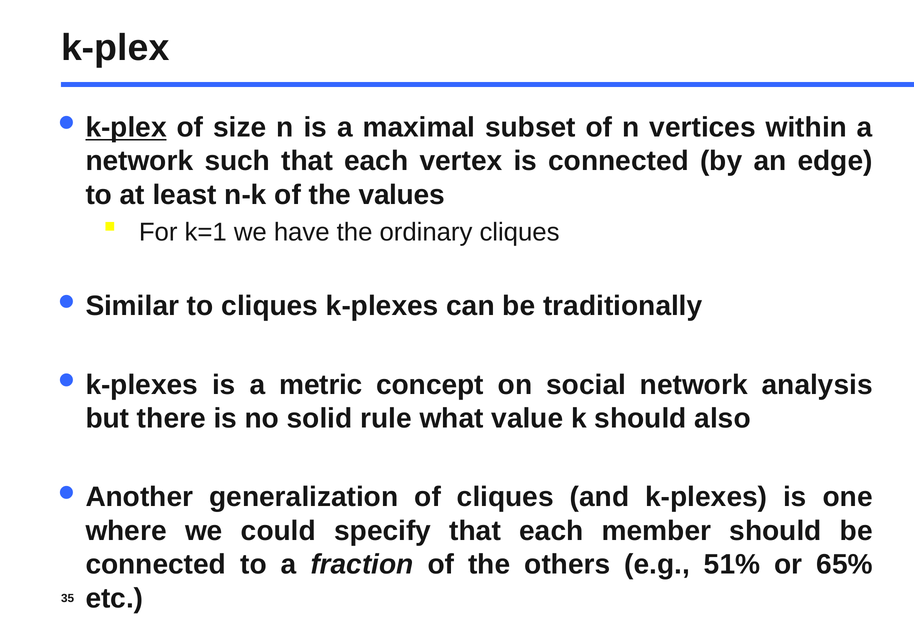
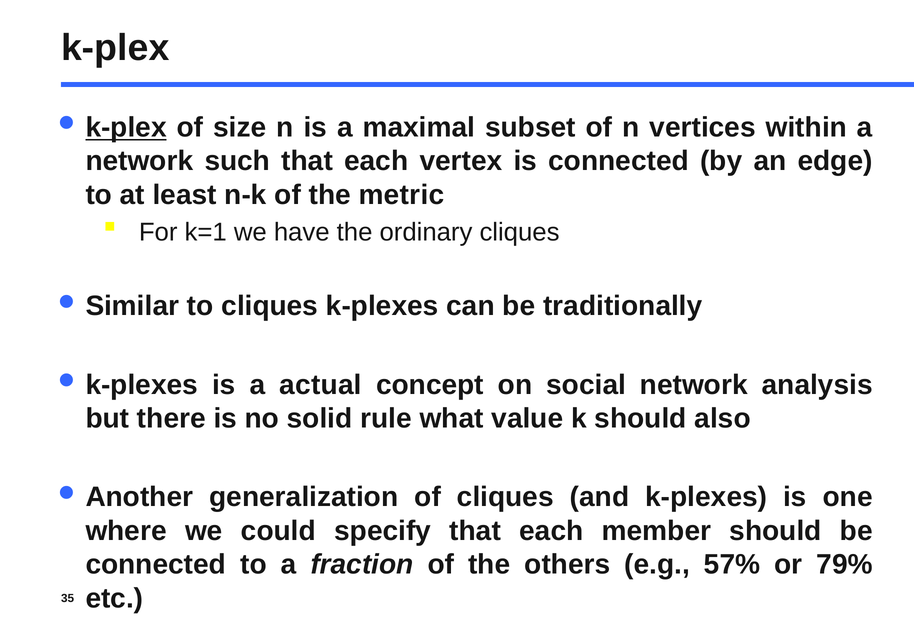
values: values -> metric (401, 195)
metric: metric -> actual (321, 385)
51%: 51% -> 57% (732, 565)
65%: 65% -> 79% (845, 565)
